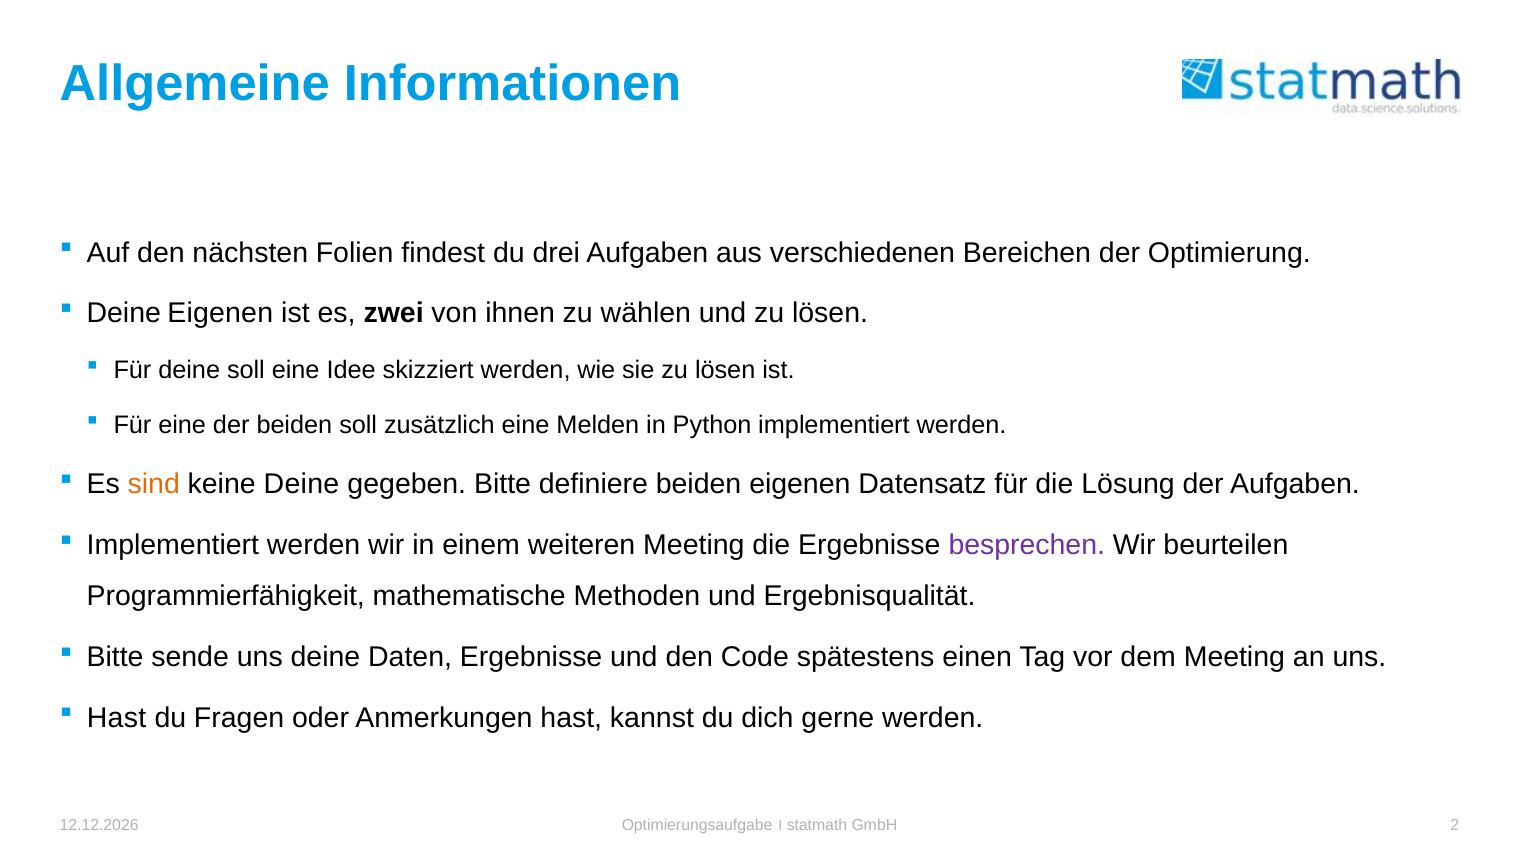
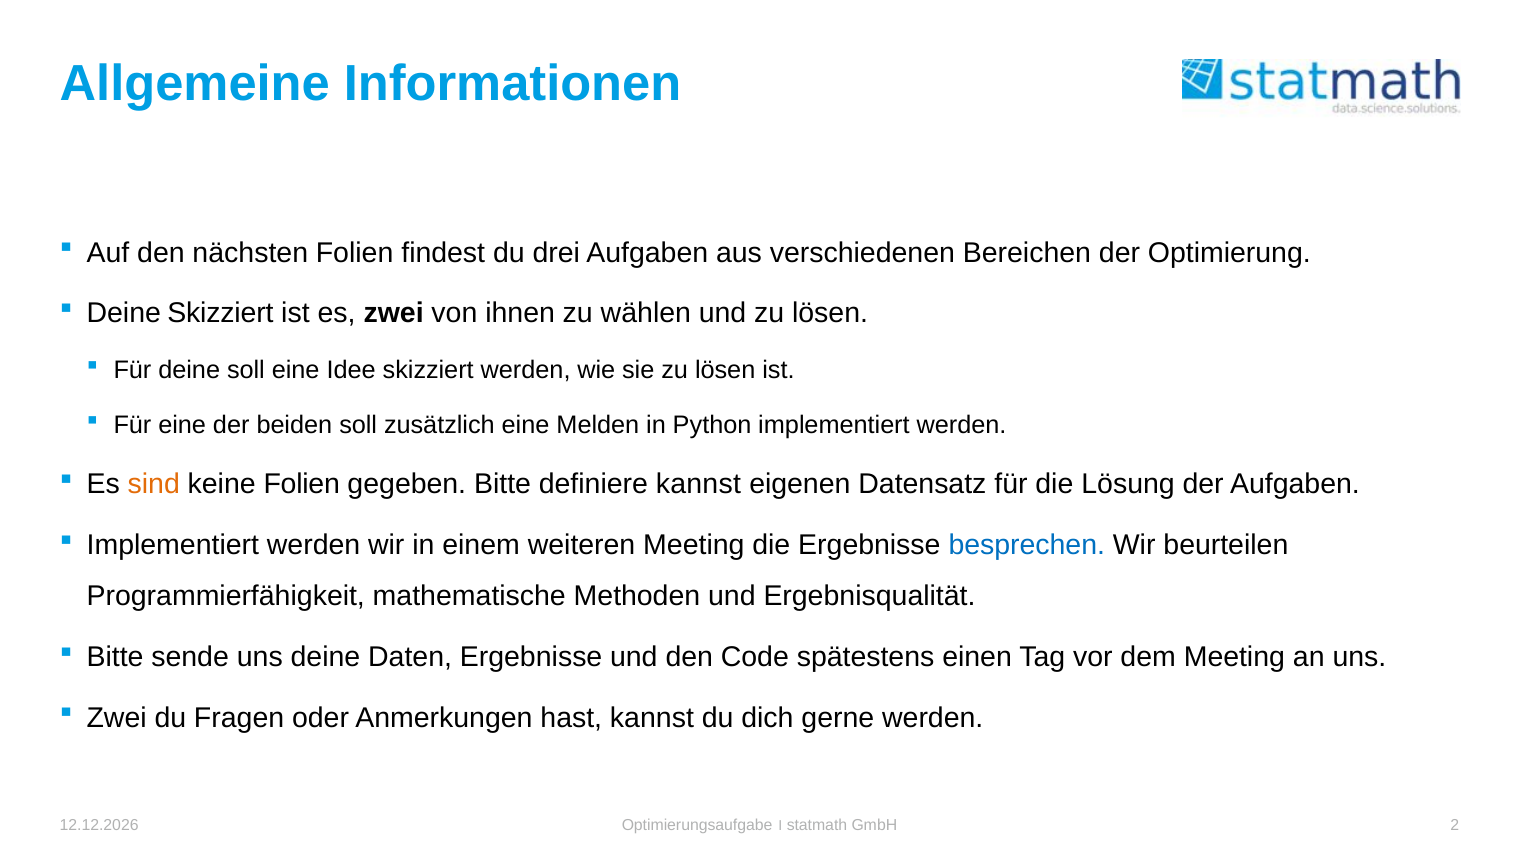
Deine Eigenen: Eigenen -> Skizziert (220, 313)
keine Deine: Deine -> Folien (302, 484)
definiere beiden: beiden -> kannst (698, 484)
besprechen colour: purple -> blue (1027, 545)
Hast: Hast -> Zwei (117, 718)
